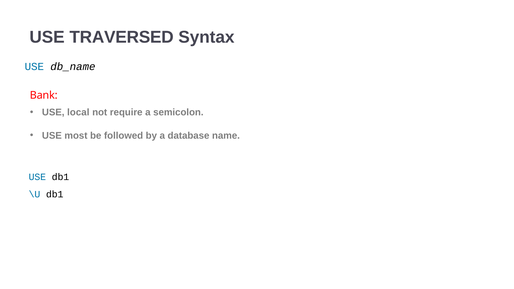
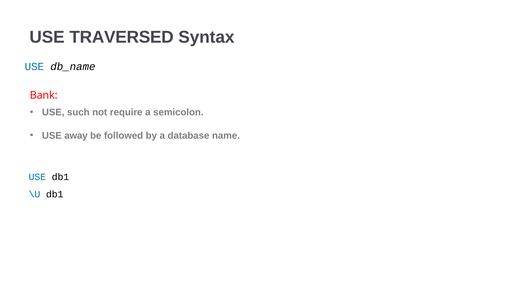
local: local -> such (78, 112)
most: most -> away (76, 136)
